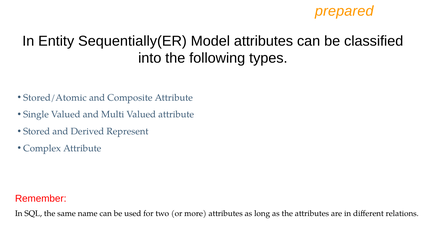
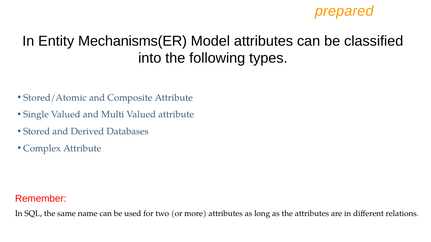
Sequentially(ER: Sequentially(ER -> Mechanisms(ER (133, 41)
Represent: Represent -> Databases (127, 132)
